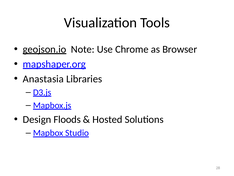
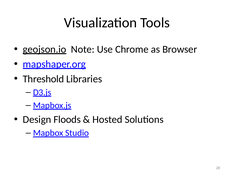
Anastasia: Anastasia -> Threshold (43, 79)
